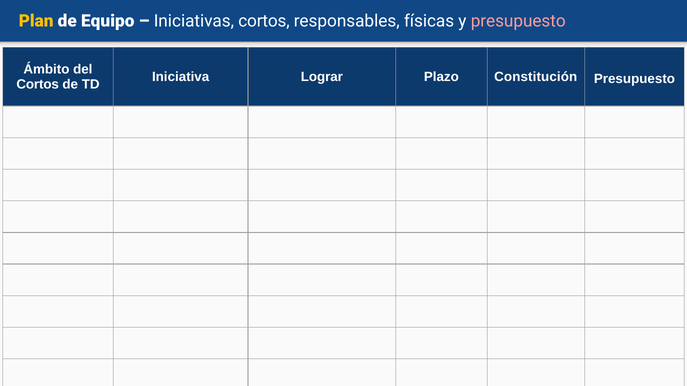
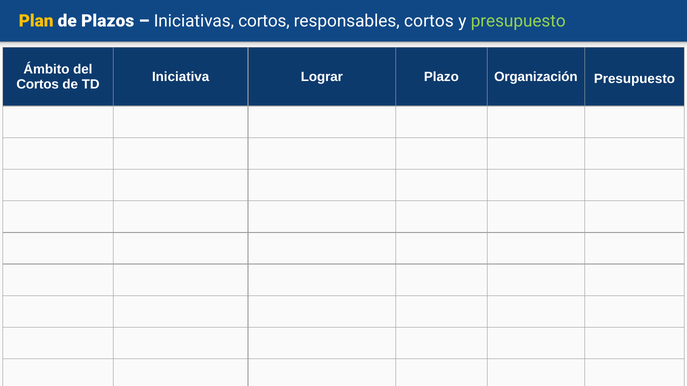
Equipo: Equipo -> Plazos (108, 21)
responsables físicas: físicas -> cortos (429, 21)
presupuesto colour: pink -> light green (518, 21)
Constitución: Constitución -> Organización (536, 77)
